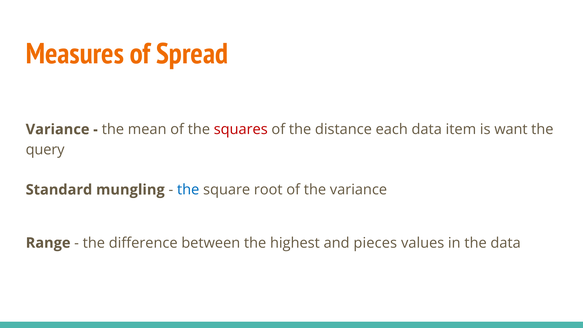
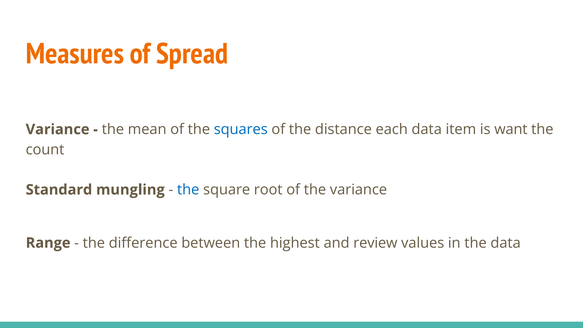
squares colour: red -> blue (241, 129)
query: query -> count (45, 150)
pieces: pieces -> review (375, 243)
